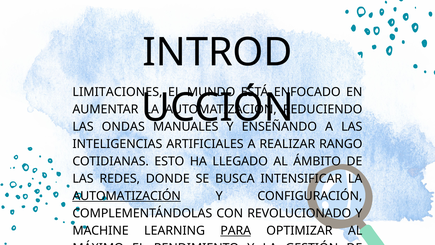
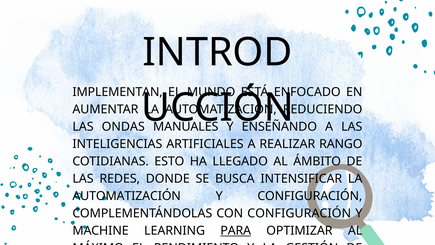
LIMITACIONES: LIMITACIONES -> IMPLEMENTAN (118, 92)
AUTOMATIZACIÓN underline: present -> none (127, 196)
CON REVOLUCIONADO: REVOLUCIONADO -> CONFIGURACIÓN (299, 213)
